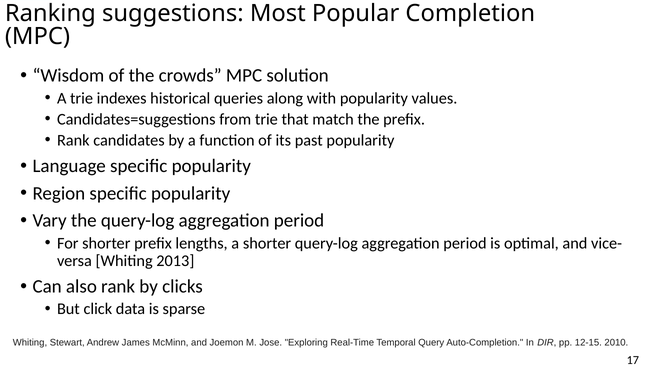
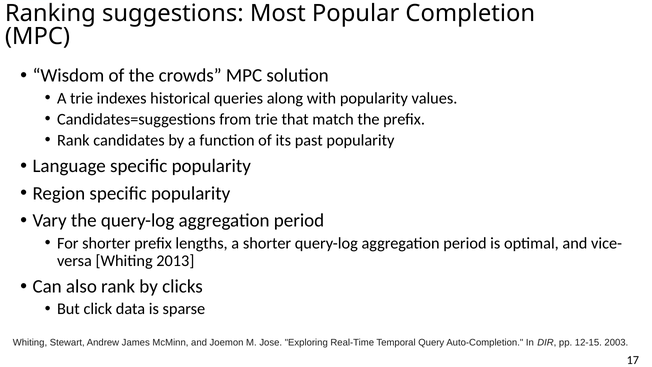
2010: 2010 -> 2003 (616, 343)
